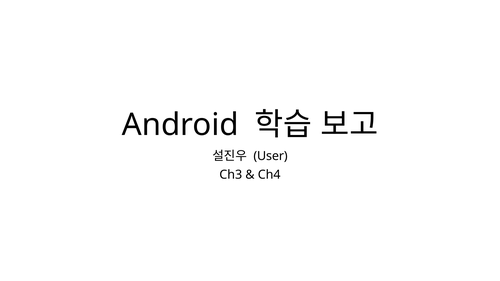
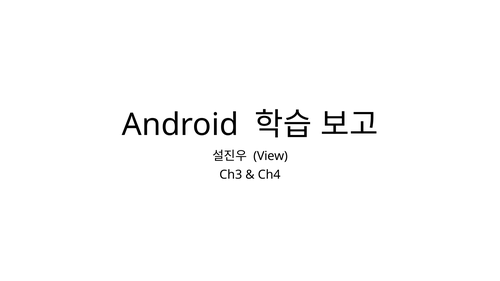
User: User -> View (271, 156)
